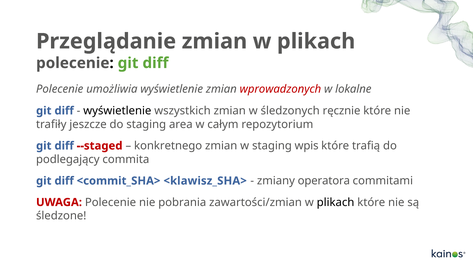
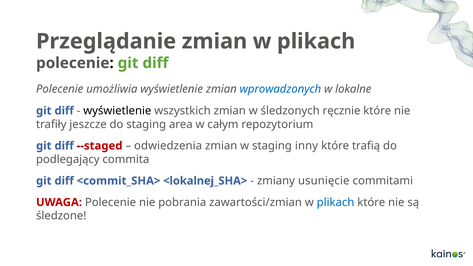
wprowadzonych colour: red -> blue (280, 89)
konkretnego: konkretnego -> odwiedzenia (168, 146)
wpis: wpis -> inny (306, 146)
<klawisz_SHA>: <klawisz_SHA> -> <lokalnej_SHA> (205, 181)
operatora: operatora -> usunięcie (324, 181)
plikach colour: black -> blue (336, 202)
